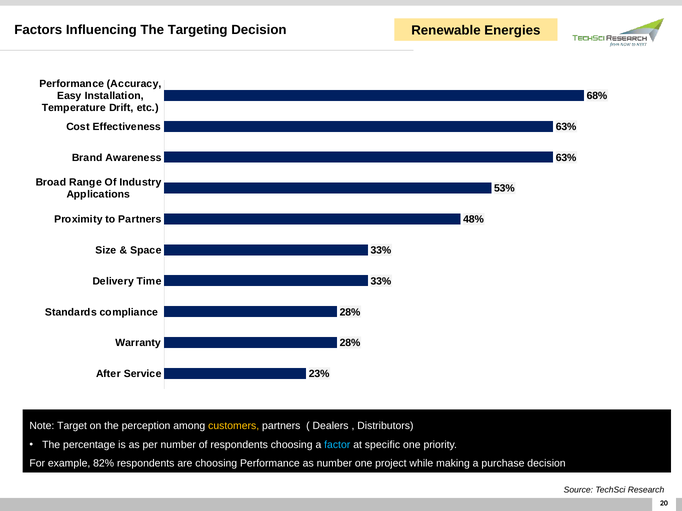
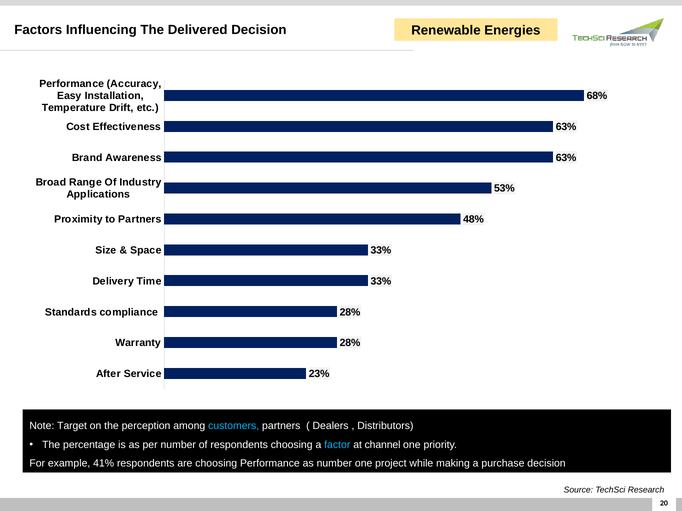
Targeting: Targeting -> Delivered (198, 30)
customers colour: yellow -> light blue (234, 426)
specific: specific -> channel (383, 445)
82%: 82% -> 41% (104, 464)
